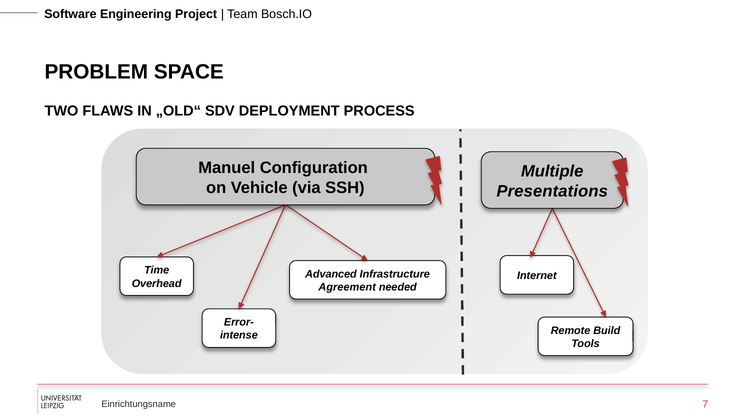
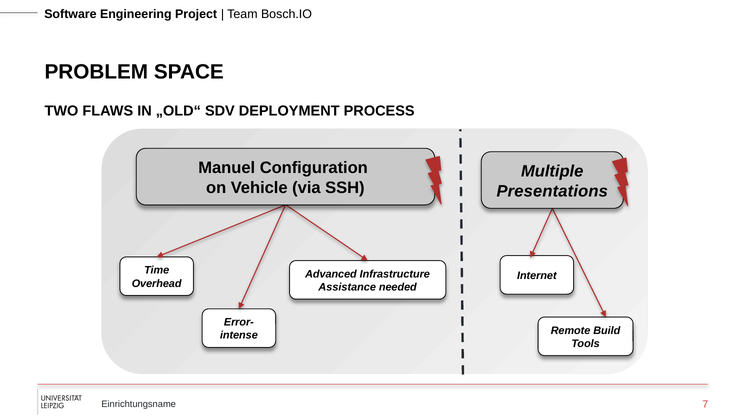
Agreement: Agreement -> Assistance (347, 287)
